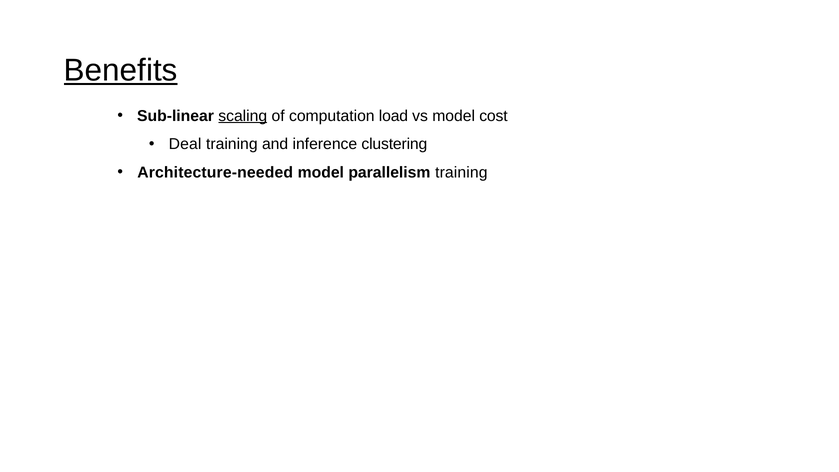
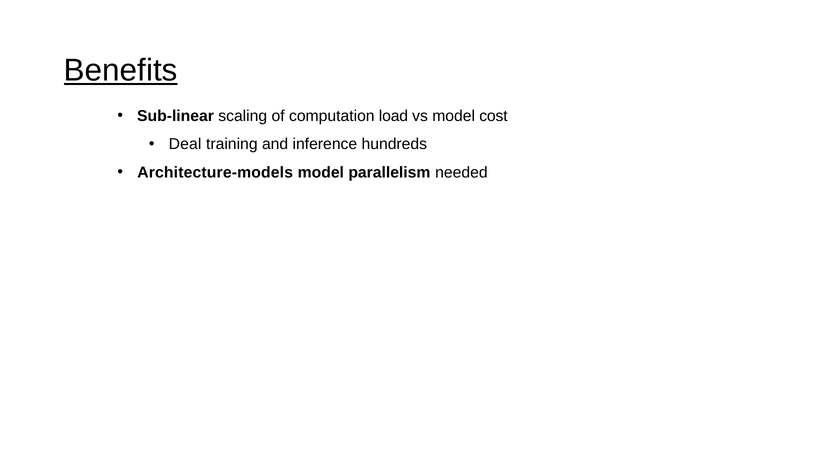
scaling underline: present -> none (243, 116)
clustering: clustering -> hundreds (394, 144)
Architecture-needed: Architecture-needed -> Architecture-models (215, 172)
parallelism training: training -> needed (461, 172)
